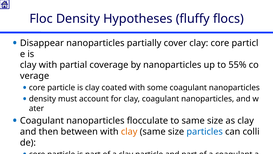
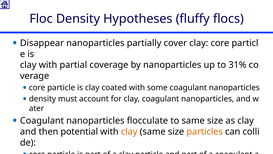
55%: 55% -> 31% (237, 65)
between: between -> potential (79, 131)
particles colour: blue -> orange (205, 131)
